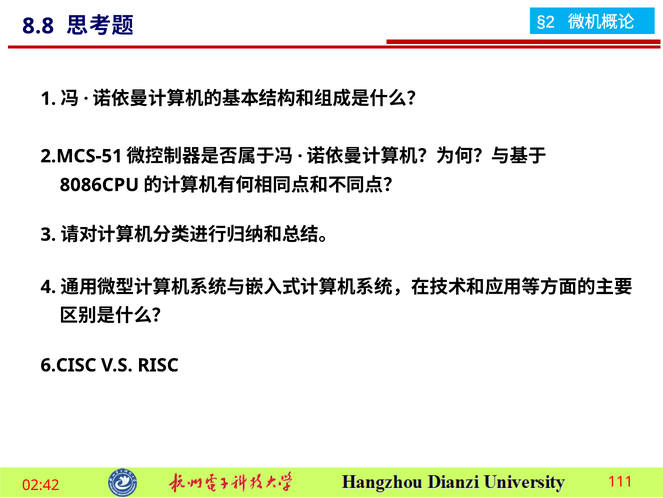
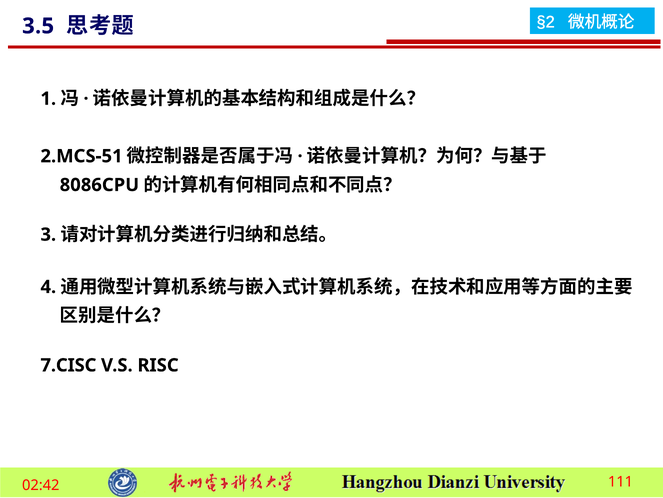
8.8: 8.8 -> 3.5 (38, 26)
6.CISC: 6.CISC -> 7.CISC (68, 365)
